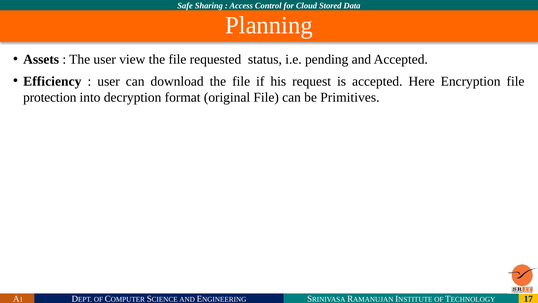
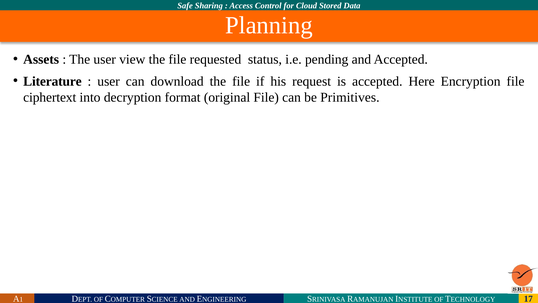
Efficiency: Efficiency -> Literature (52, 81)
protection: protection -> ciphertext (50, 97)
